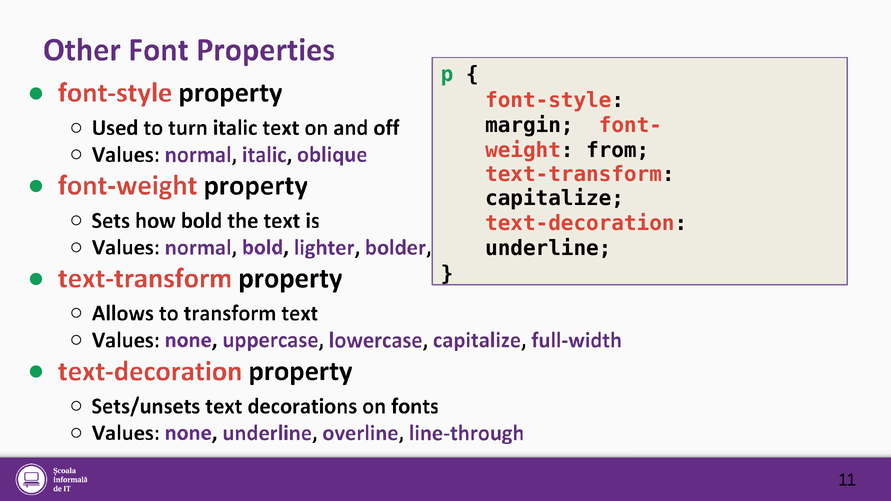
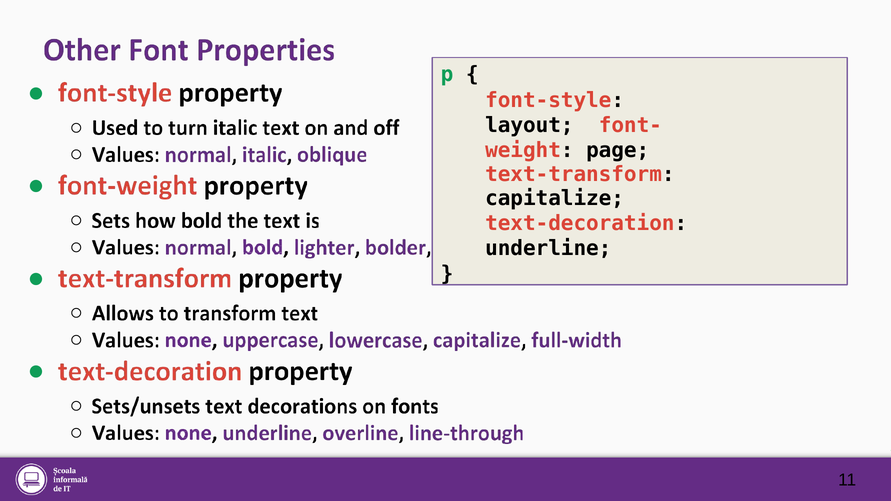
margin: margin -> layout (529, 125)
from: from -> page (618, 150)
